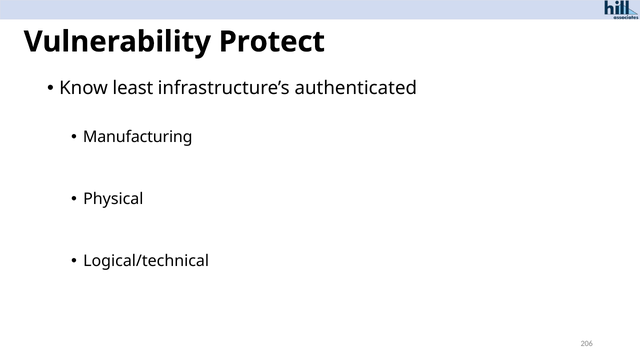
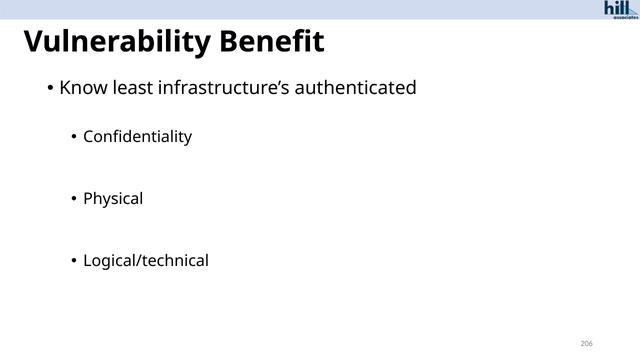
Protect: Protect -> Benefit (272, 42)
Manufacturing: Manufacturing -> Confidentiality (138, 137)
